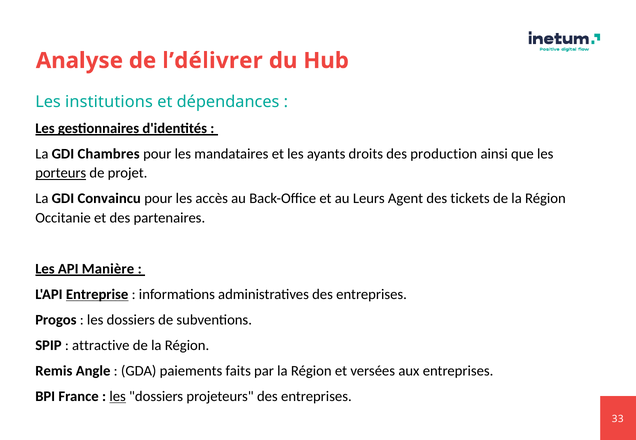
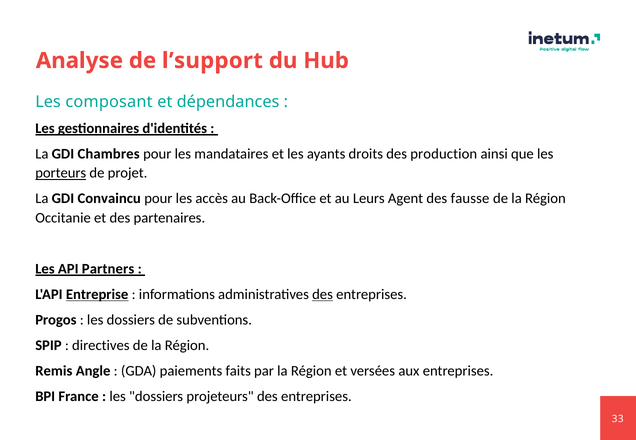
l’délivrer: l’délivrer -> l’support (212, 61)
institutions: institutions -> composant (109, 102)
tickets: tickets -> fausse (470, 199)
Manière: Manière -> Partners (108, 269)
des underline: none -> present (323, 295)
attractive: attractive -> directives (101, 346)
les underline: present -> none (118, 397)
